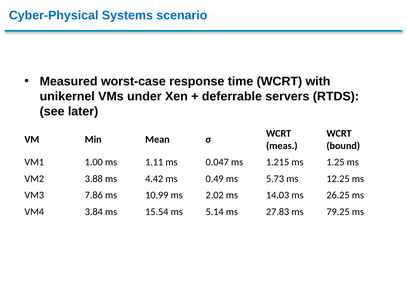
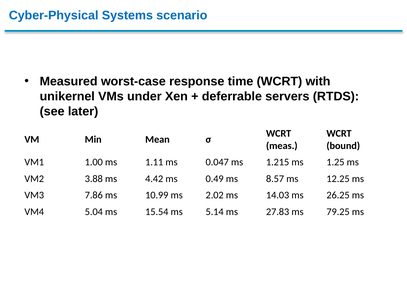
5.73: 5.73 -> 8.57 (275, 179)
3.84: 3.84 -> 5.04 (94, 212)
